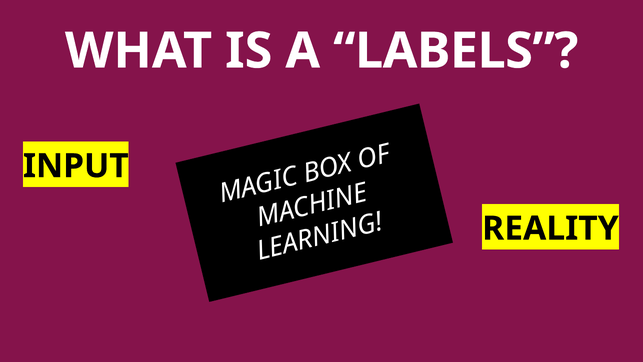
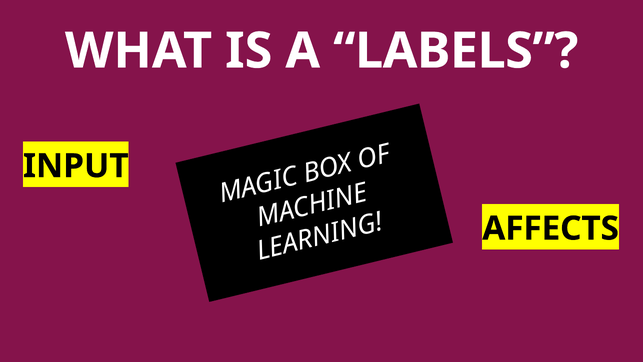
REALITY: REALITY -> AFFECTS (551, 228)
